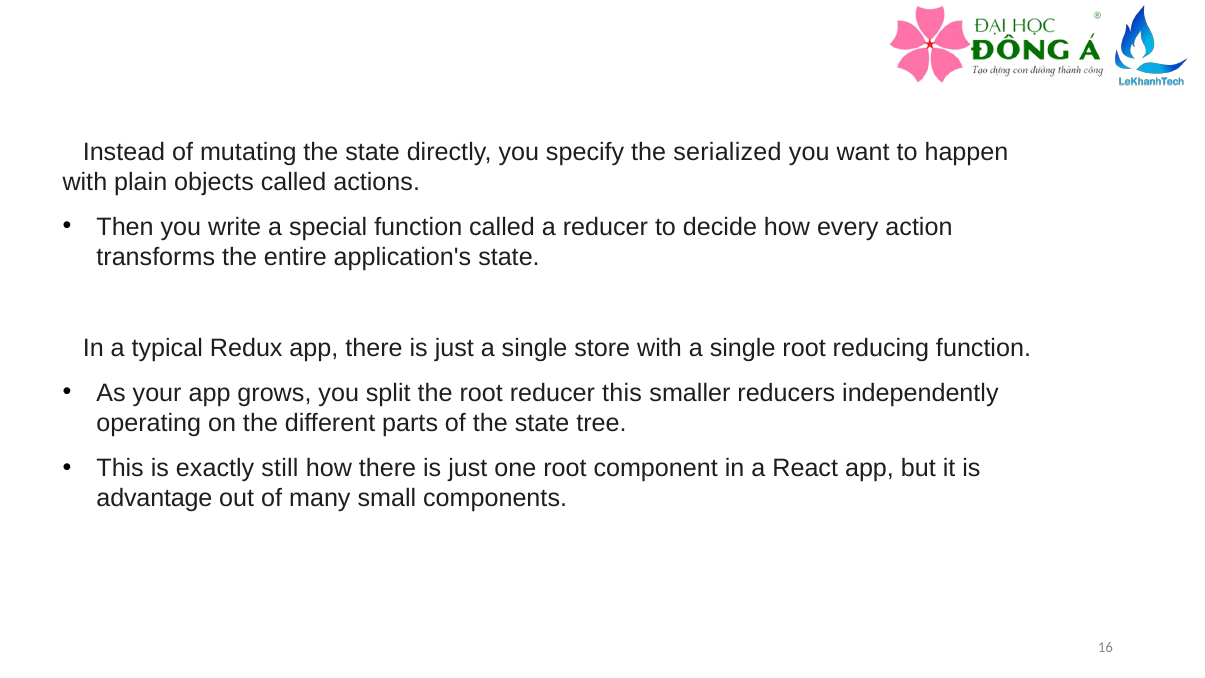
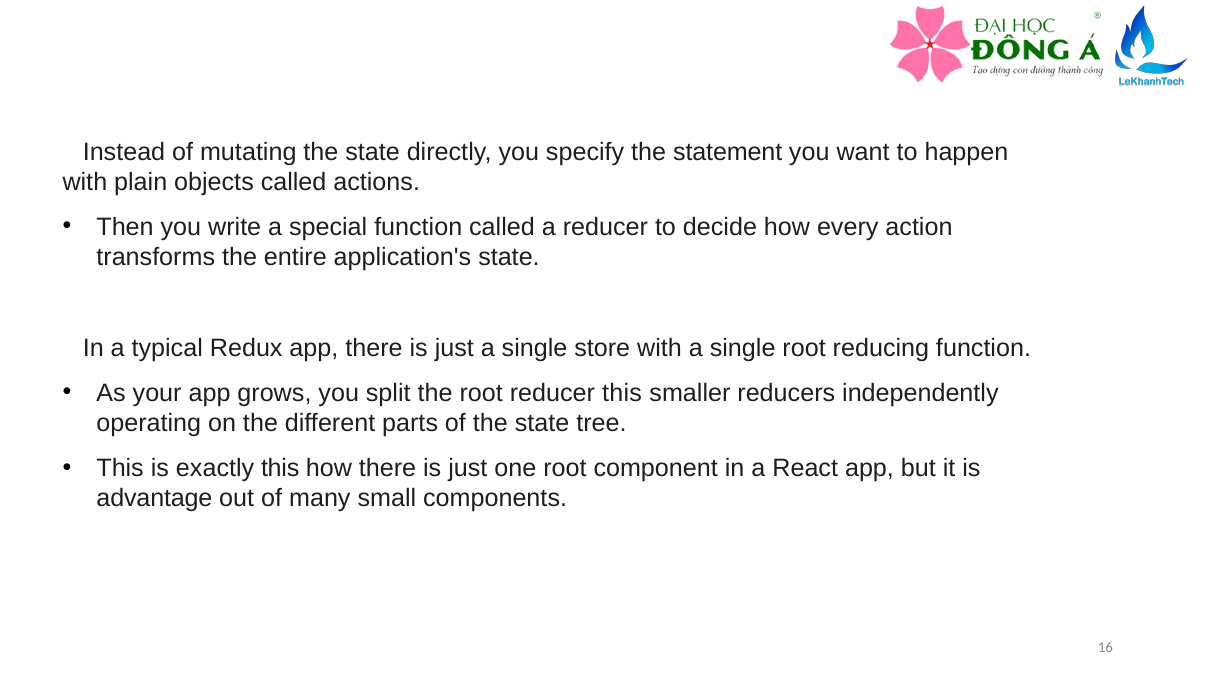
serialized: serialized -> statement (728, 152)
exactly still: still -> this (280, 468)
